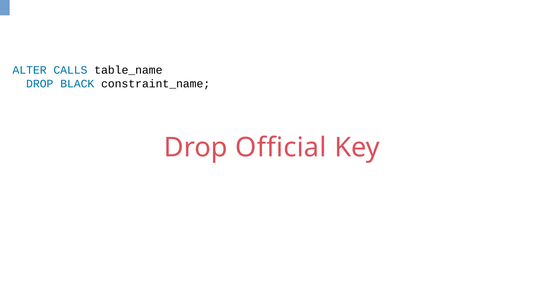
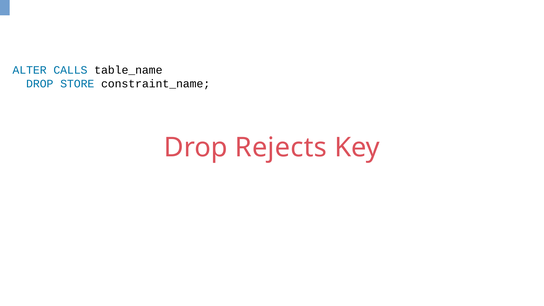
BLACK: BLACK -> STORE (77, 84)
Official: Official -> Rejects (281, 148)
